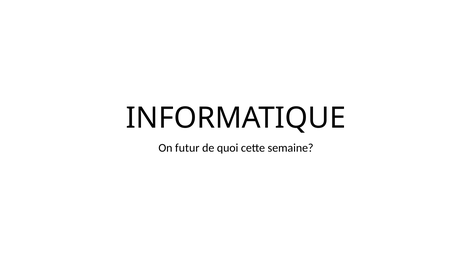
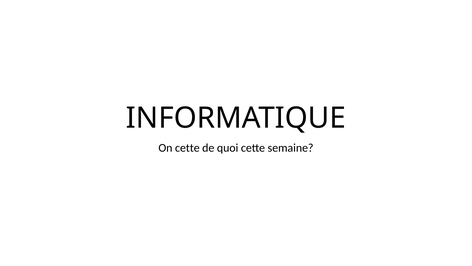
On futur: futur -> cette (187, 148)
